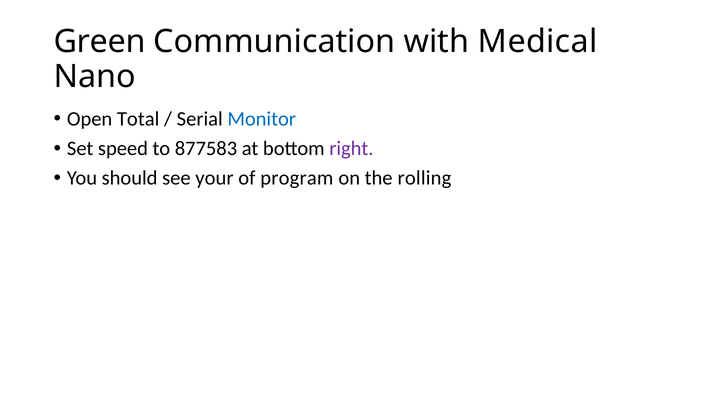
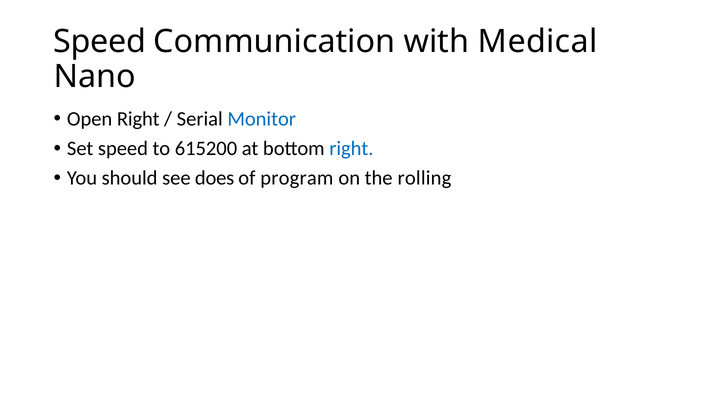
Green: Green -> Speed (100, 42)
Open Total: Total -> Right (138, 119)
877583: 877583 -> 615200 (206, 149)
right colour: purple -> blue (351, 149)
your: your -> does (215, 178)
